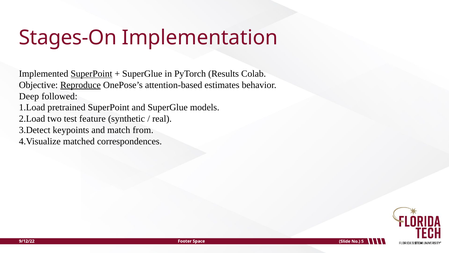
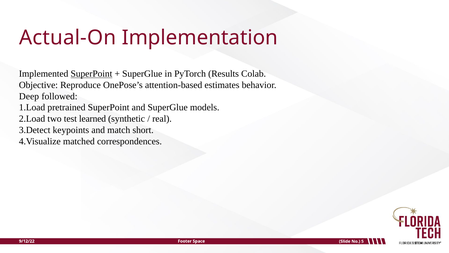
Stages-On: Stages-On -> Actual-On (68, 38)
Reproduce underline: present -> none (81, 85)
feature: feature -> learned (93, 119)
from: from -> short (143, 130)
